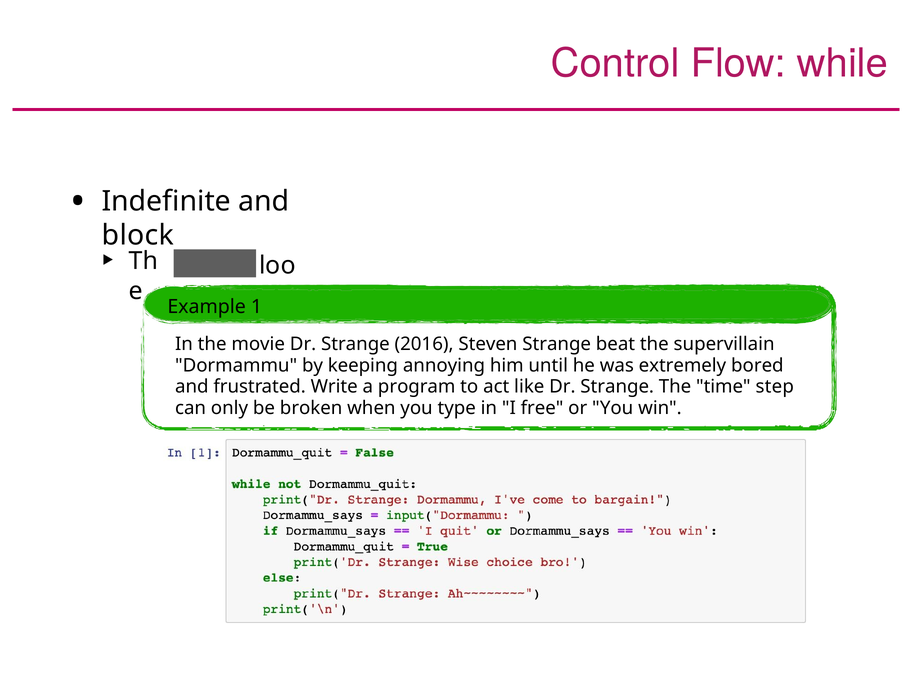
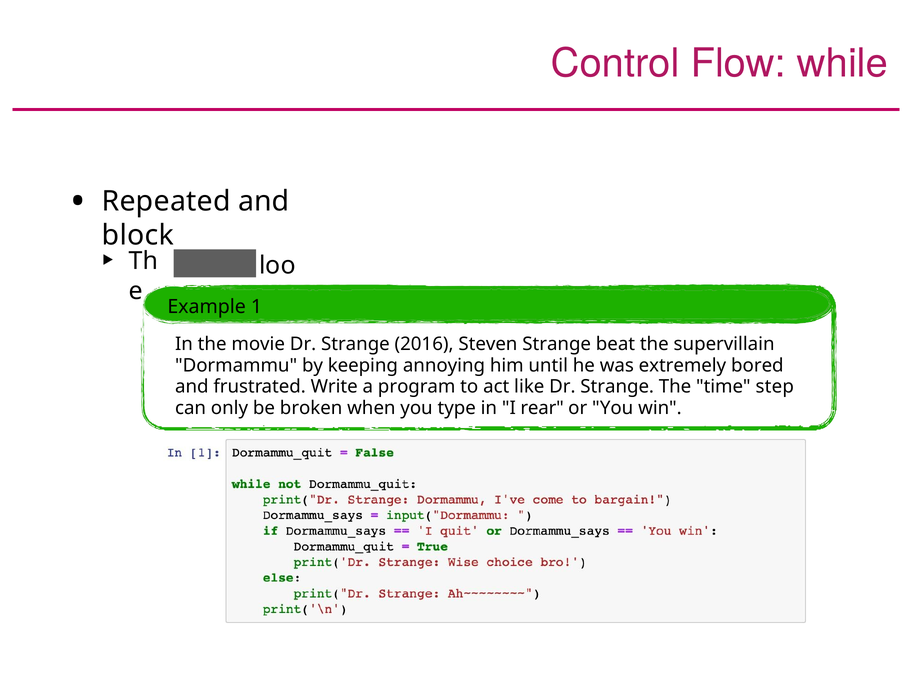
Indefinite: Indefinite -> Repeated (166, 201)
free: free -> rear (542, 408)
